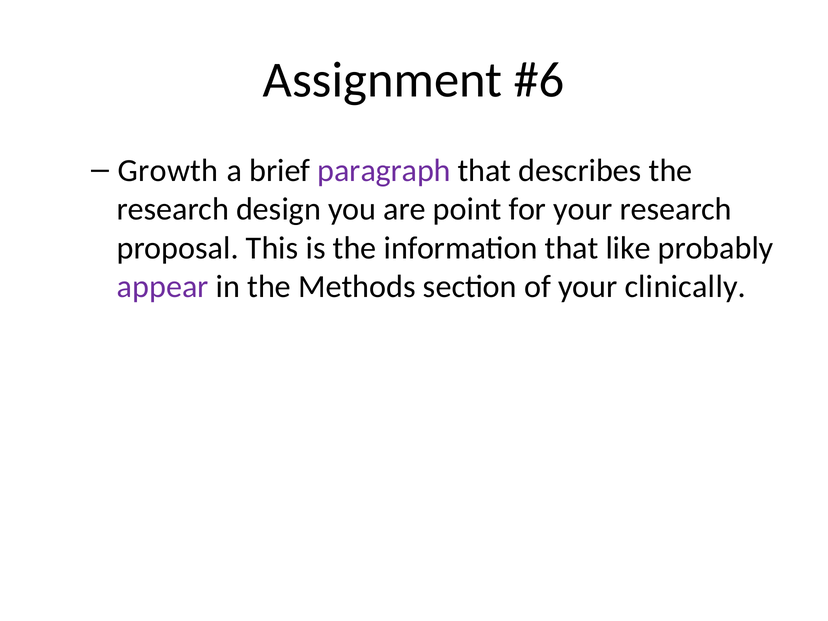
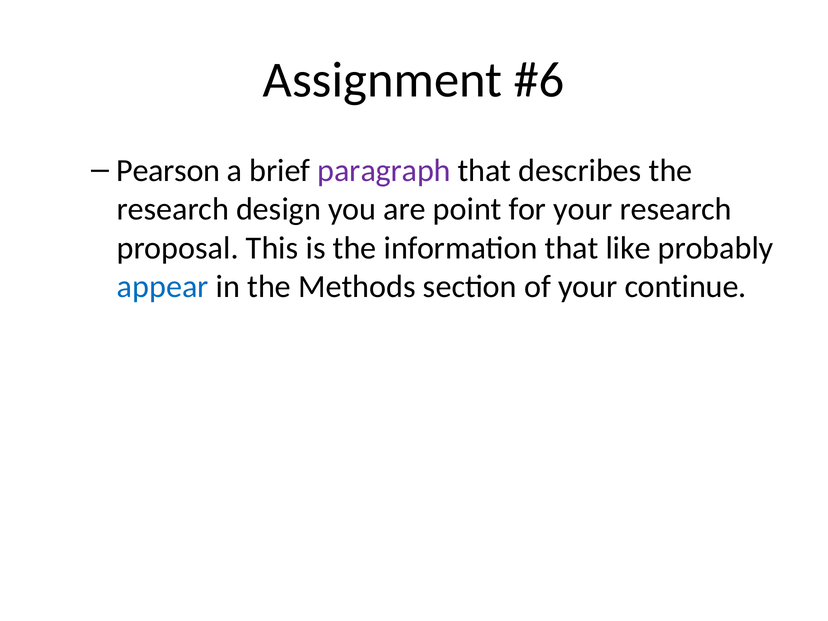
Growth: Growth -> Pearson (168, 171)
appear colour: purple -> blue (163, 287)
clinically: clinically -> continue (686, 287)
